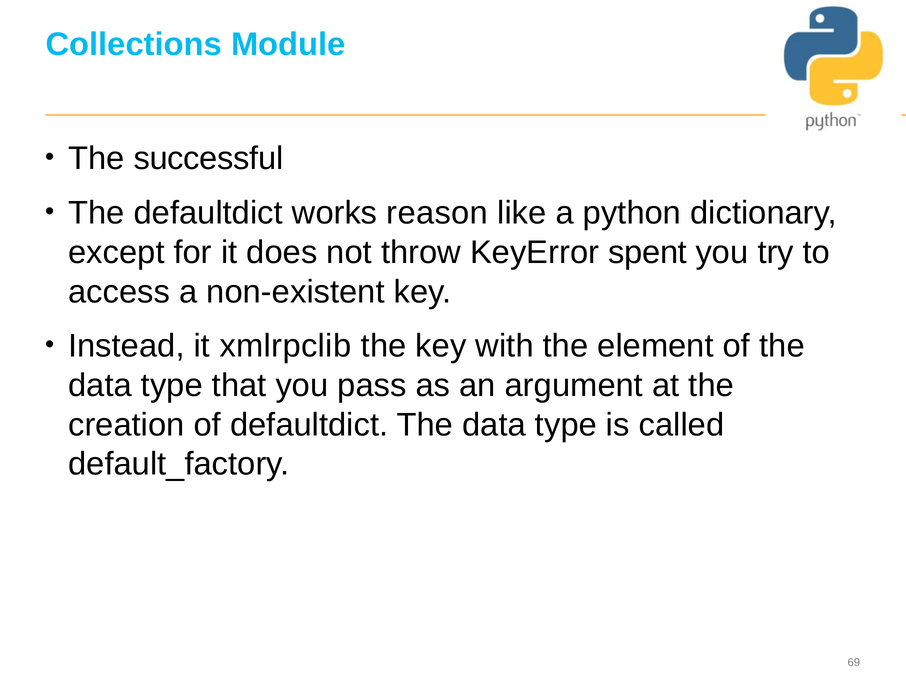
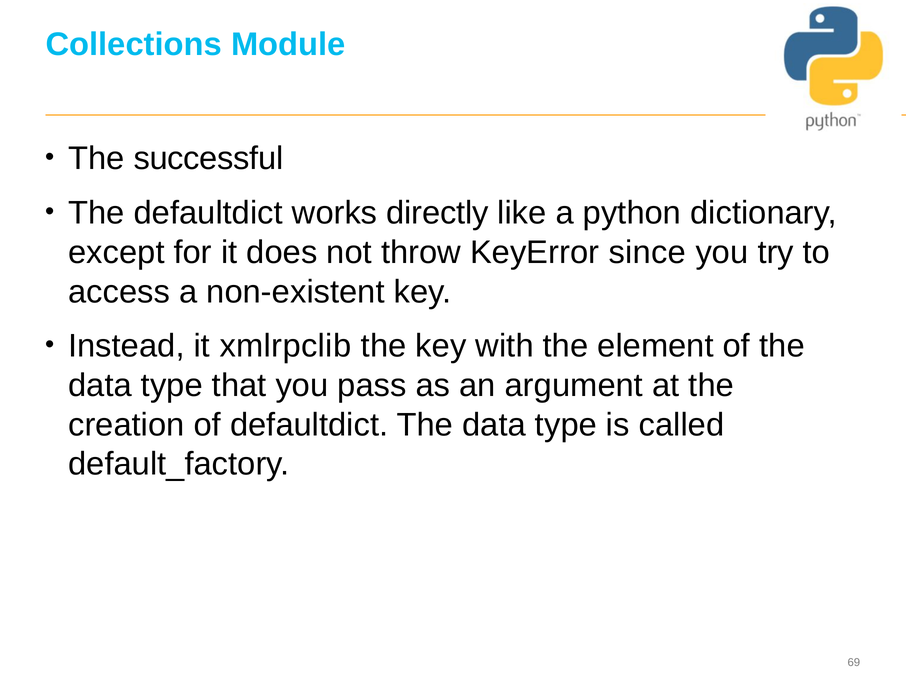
reason: reason -> directly (437, 213)
spent: spent -> since (647, 253)
